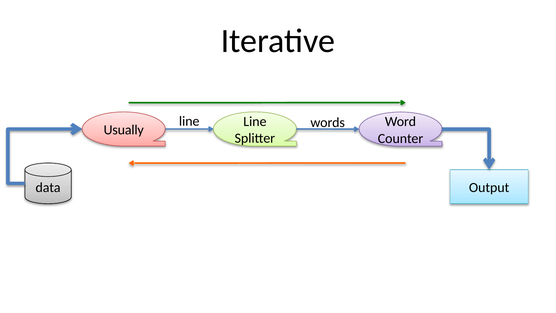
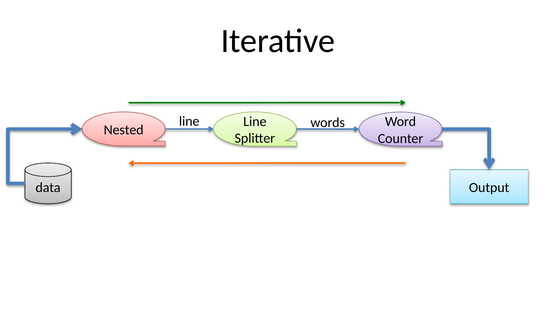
Usually: Usually -> Nested (124, 130)
